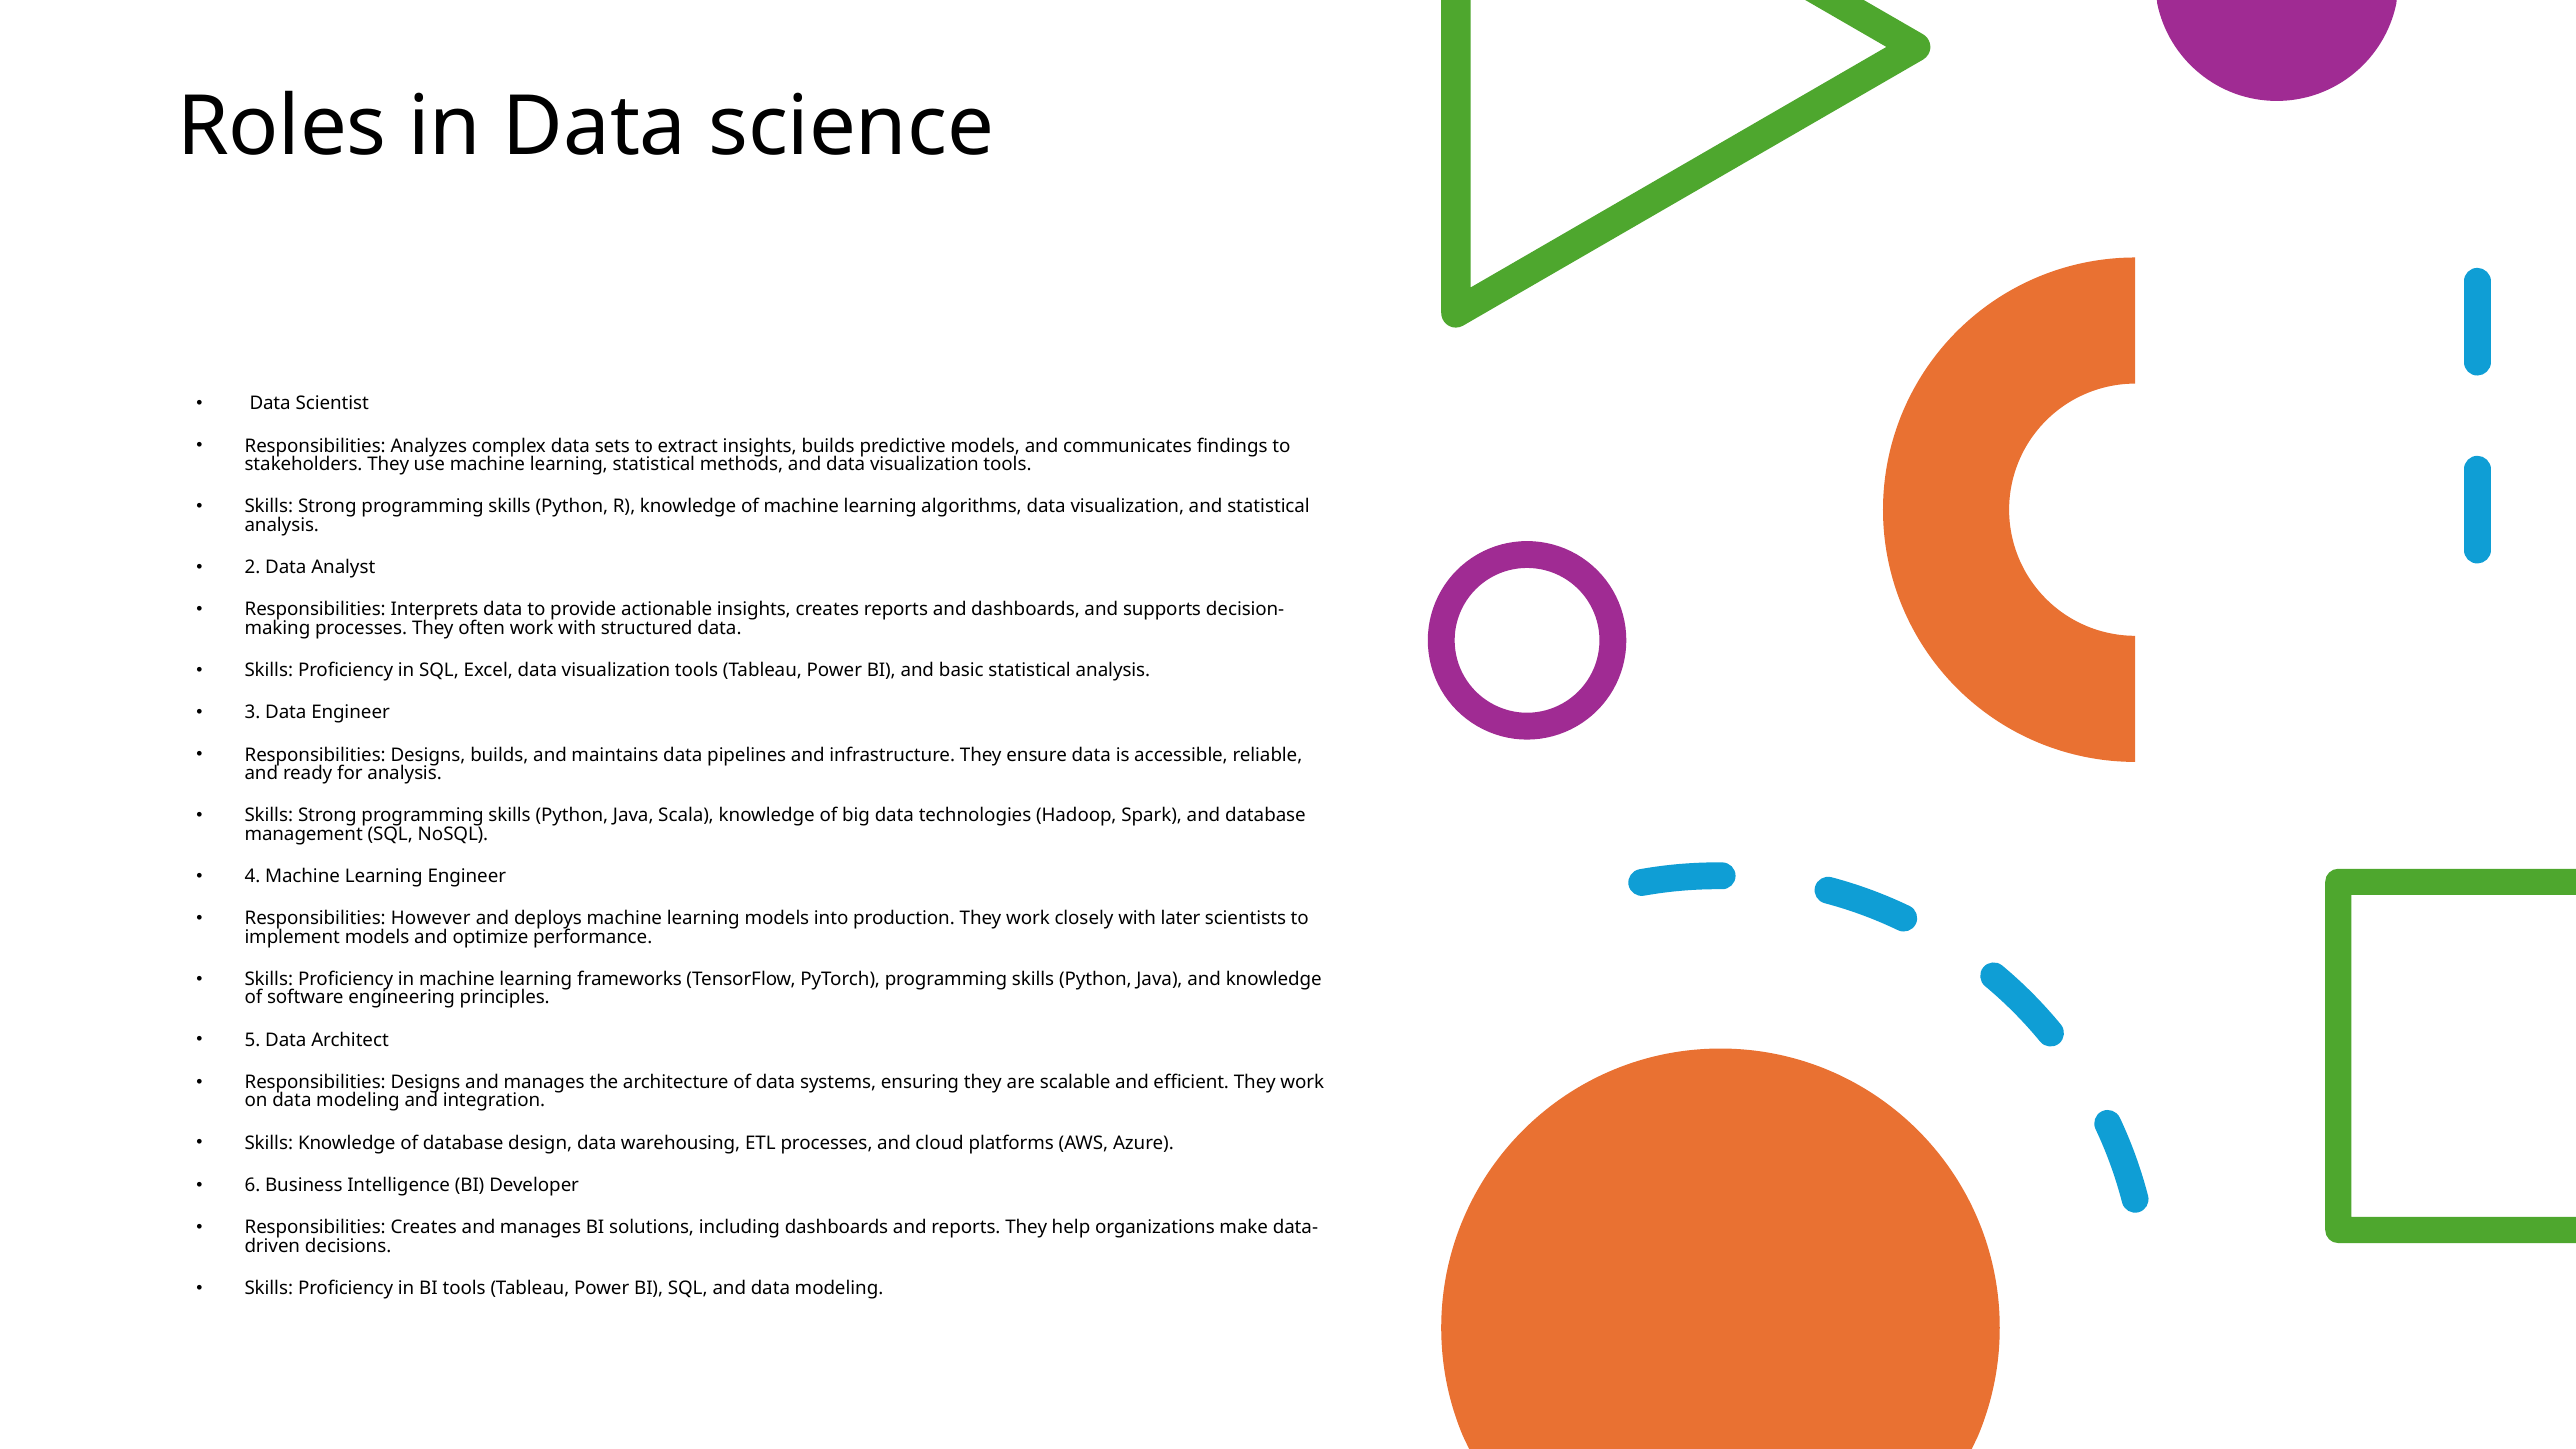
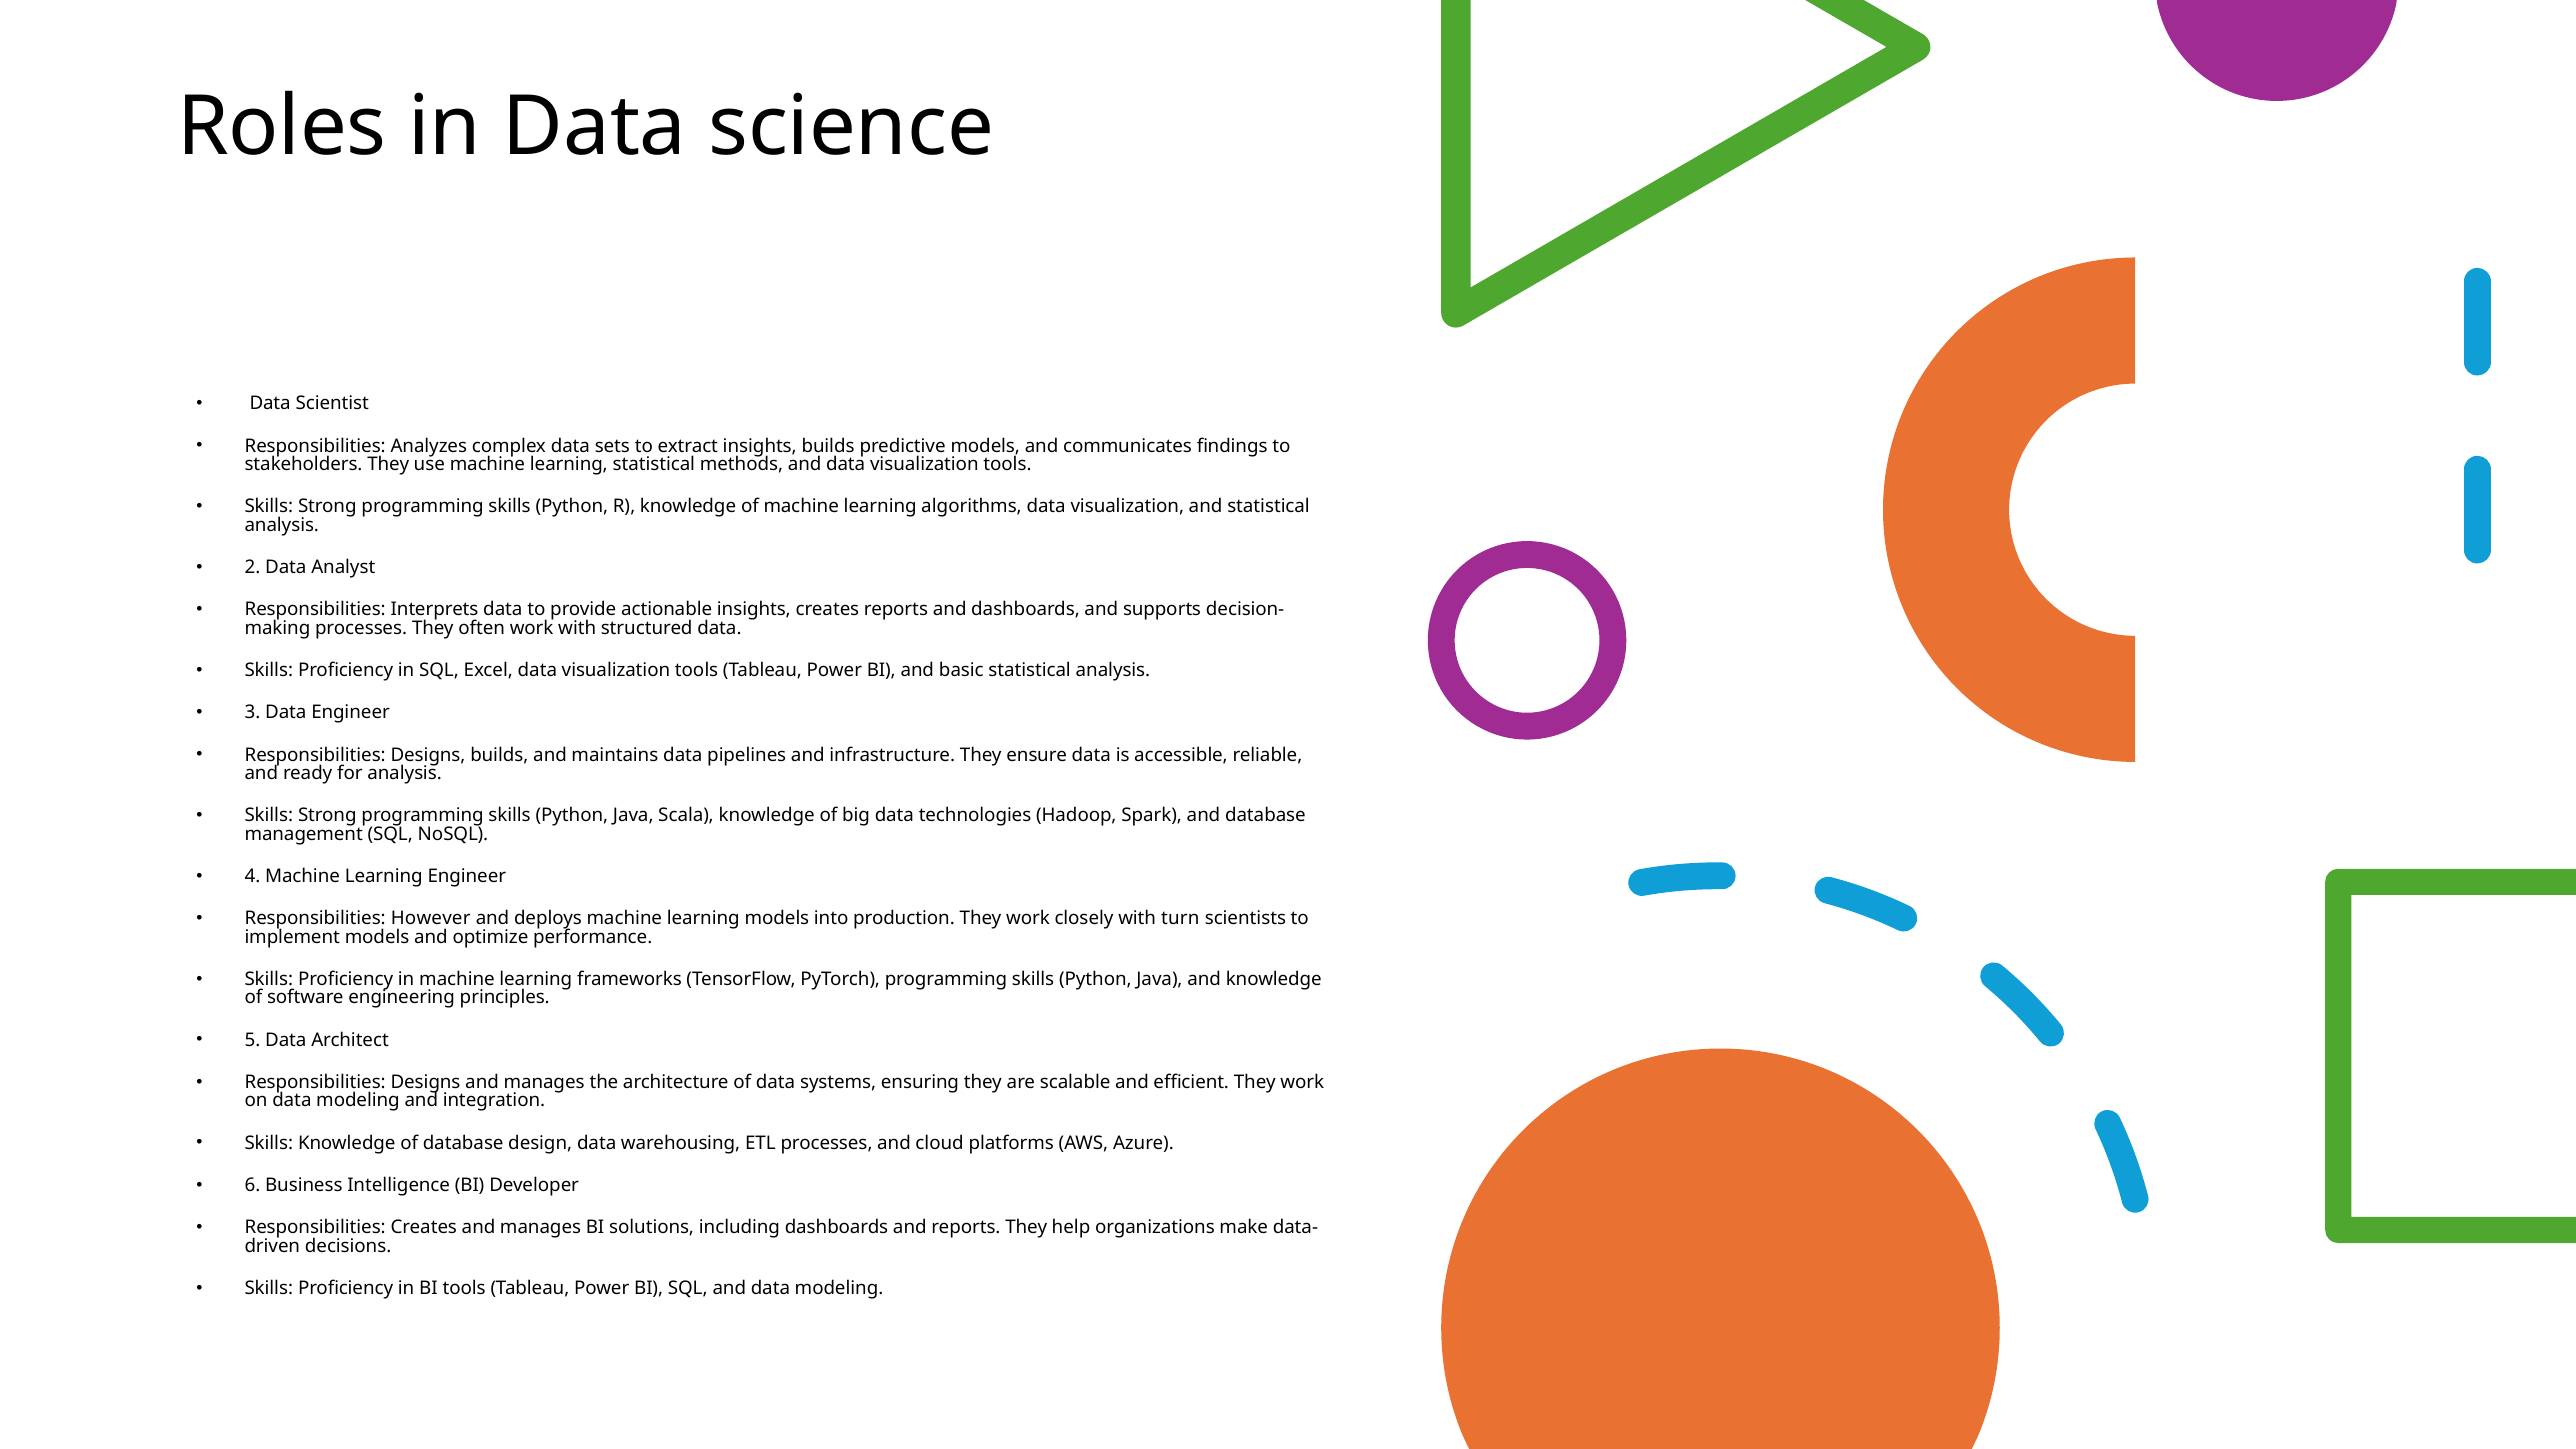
later: later -> turn (1180, 919)
